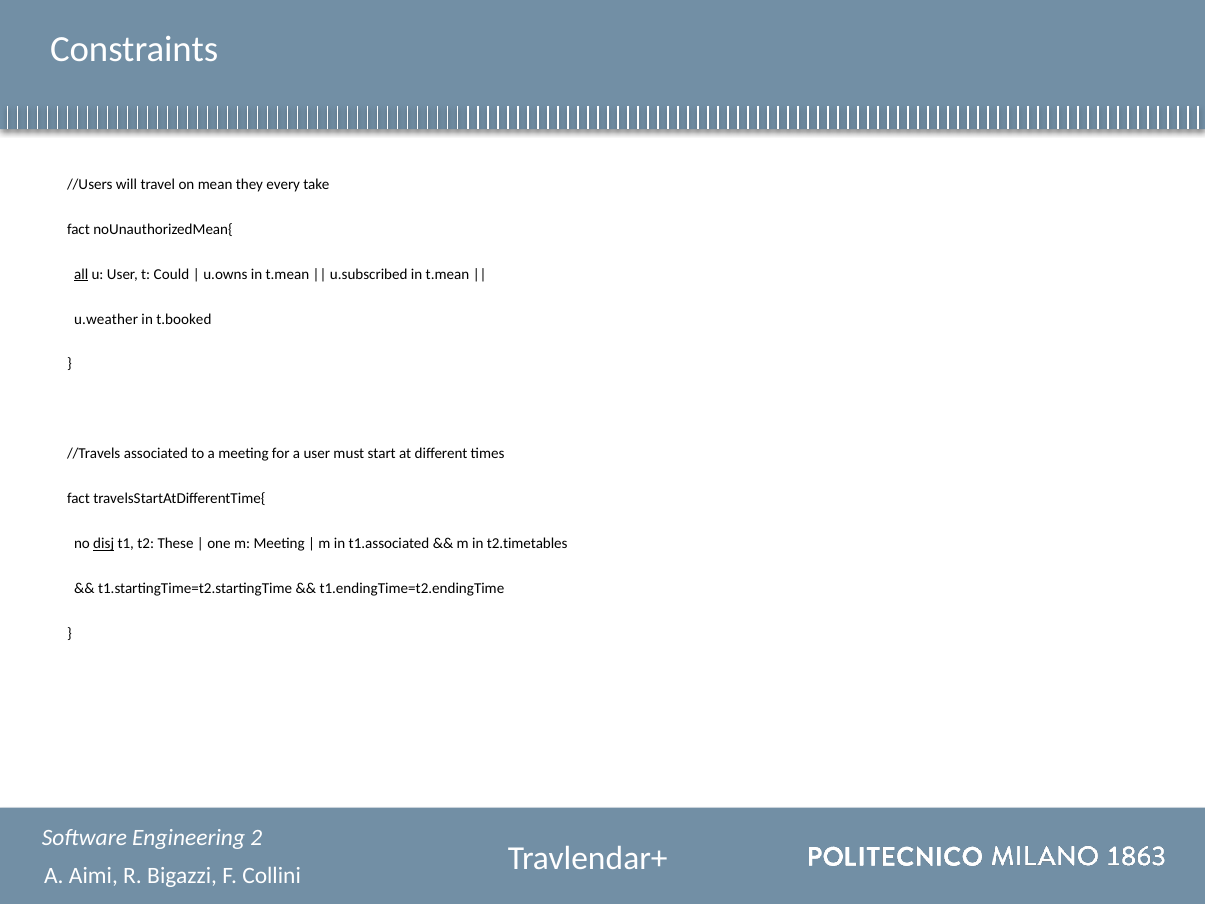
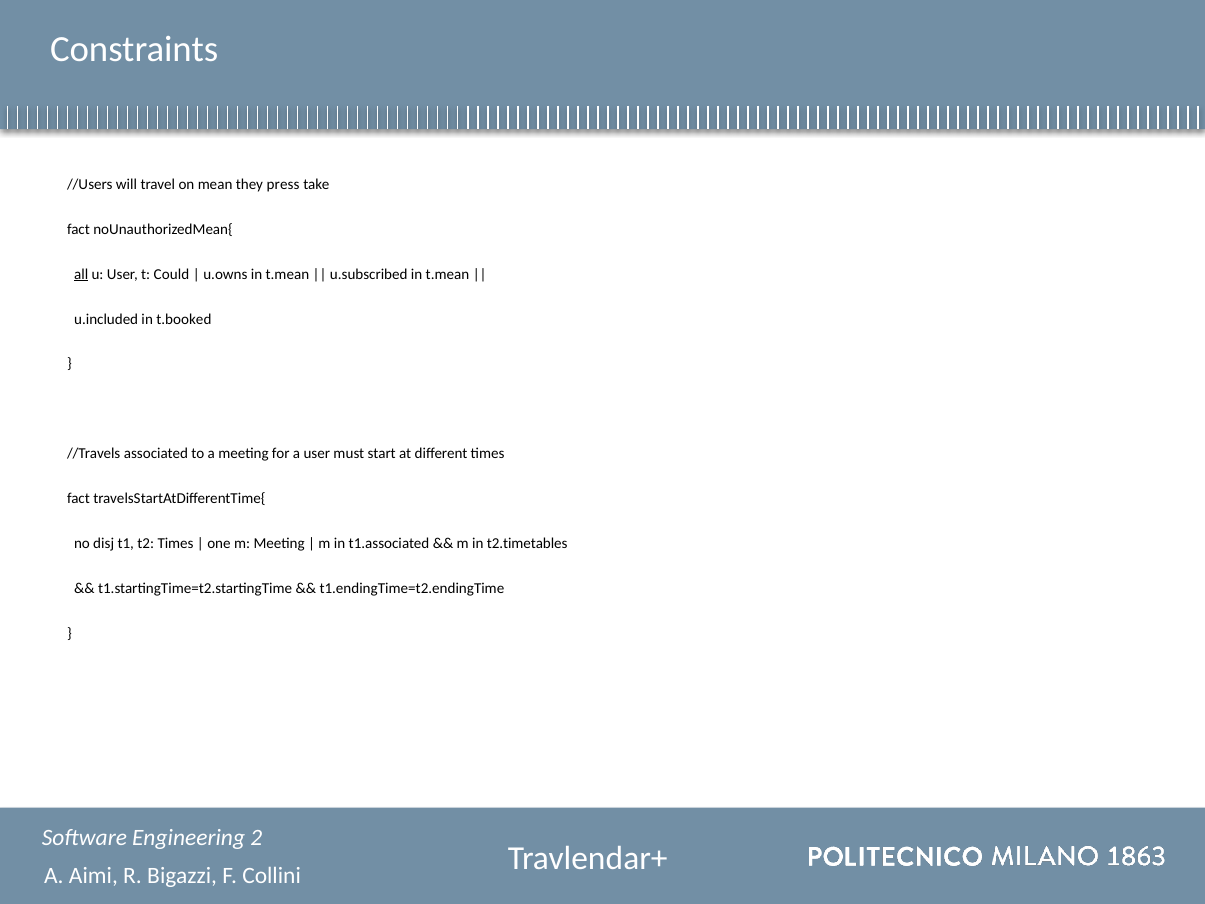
every: every -> press (283, 184)
u.weather: u.weather -> u.included (106, 319)
disj underline: present -> none (104, 543)
t2 These: These -> Times (176, 543)
